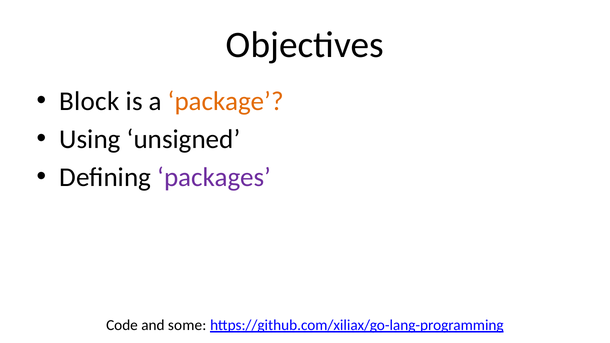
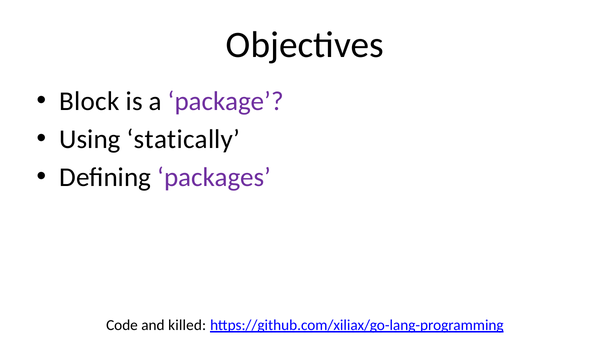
package colour: orange -> purple (226, 101)
unsigned: unsigned -> statically (184, 139)
some: some -> killed (187, 325)
